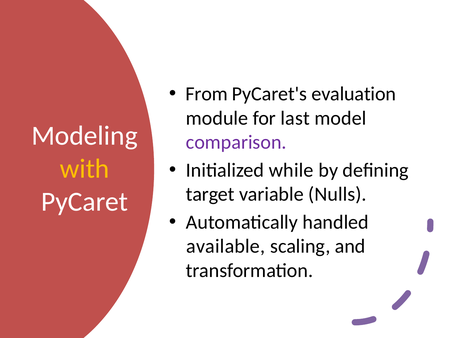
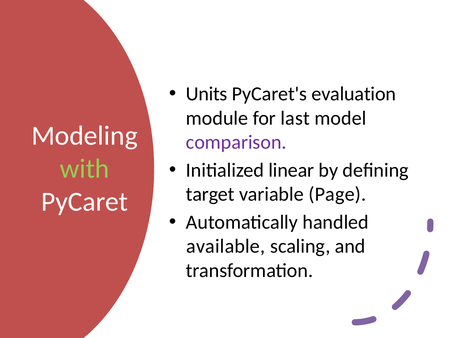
From: From -> Units (207, 94)
with colour: yellow -> light green (85, 169)
while: while -> linear (291, 170)
Nulls: Nulls -> Page (337, 194)
